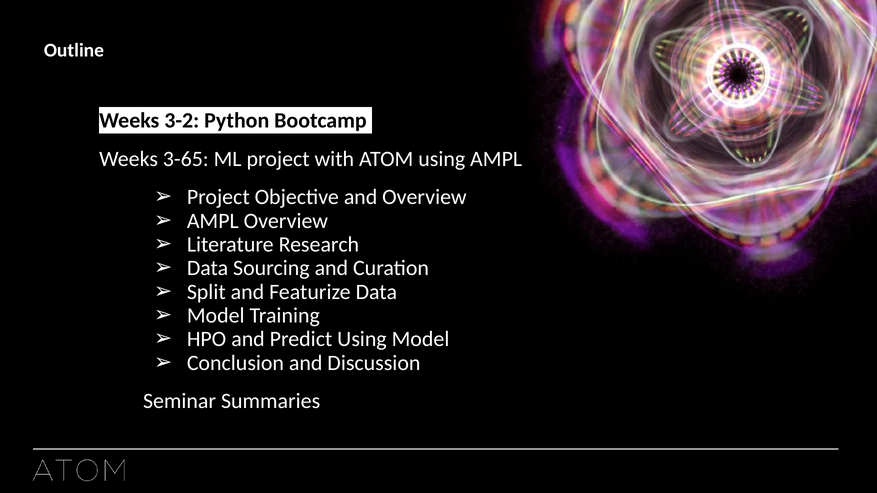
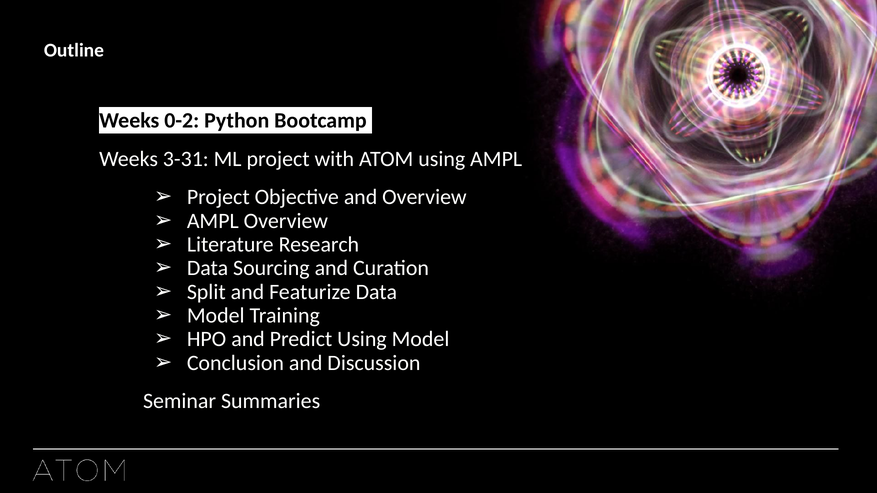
3-2: 3-2 -> 0-2 (182, 121)
3-65: 3-65 -> 3-31 (186, 159)
